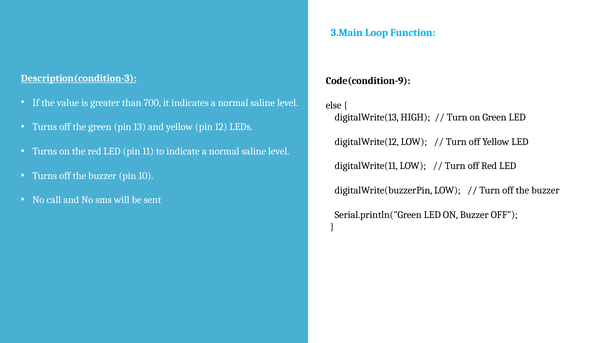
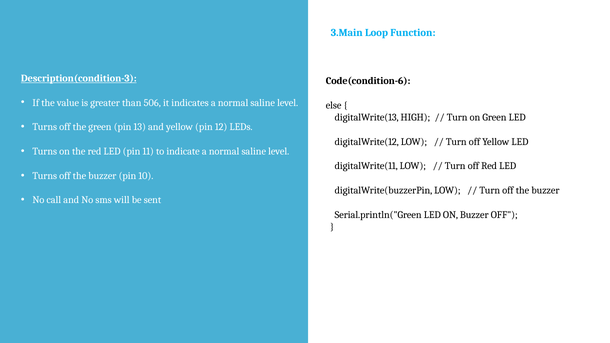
Code(condition-9: Code(condition-9 -> Code(condition-6 (368, 81)
700: 700 -> 506 (152, 103)
